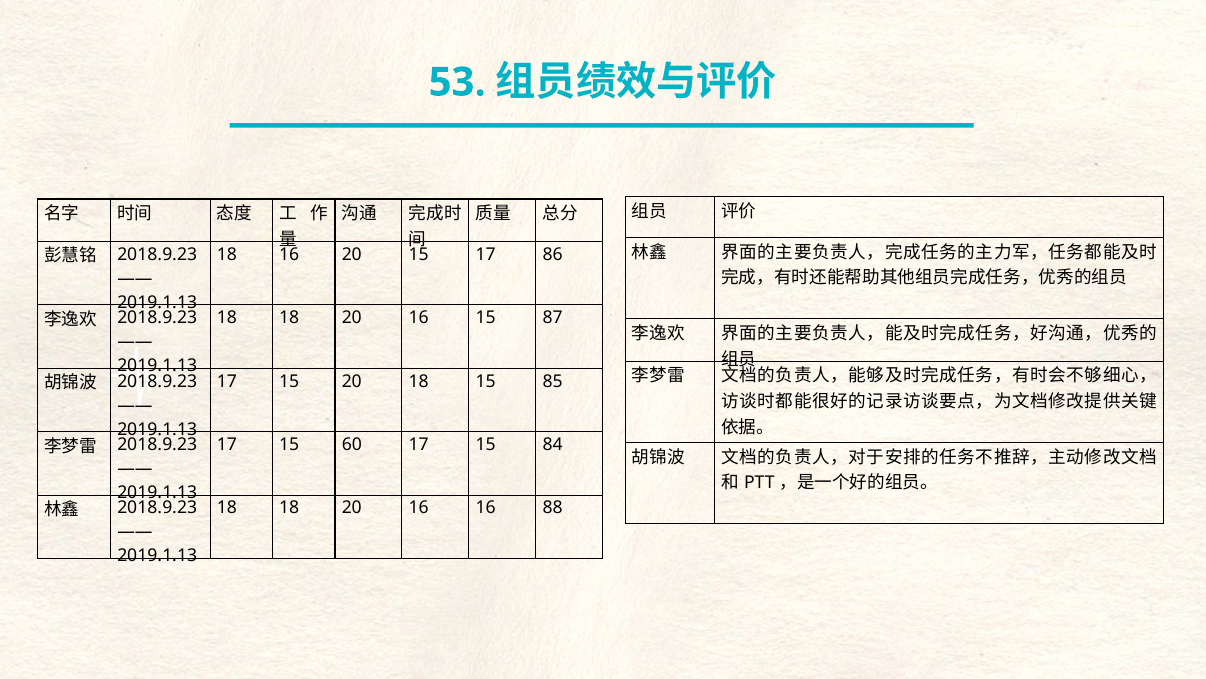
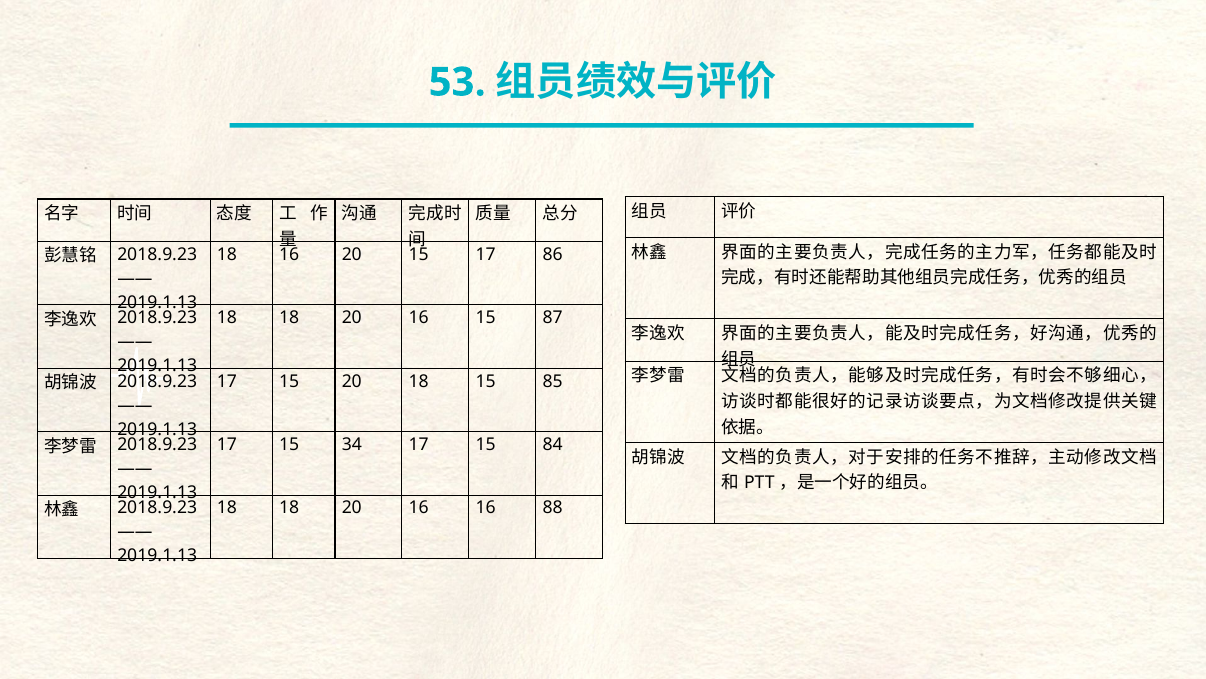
60: 60 -> 34 (352, 444)
